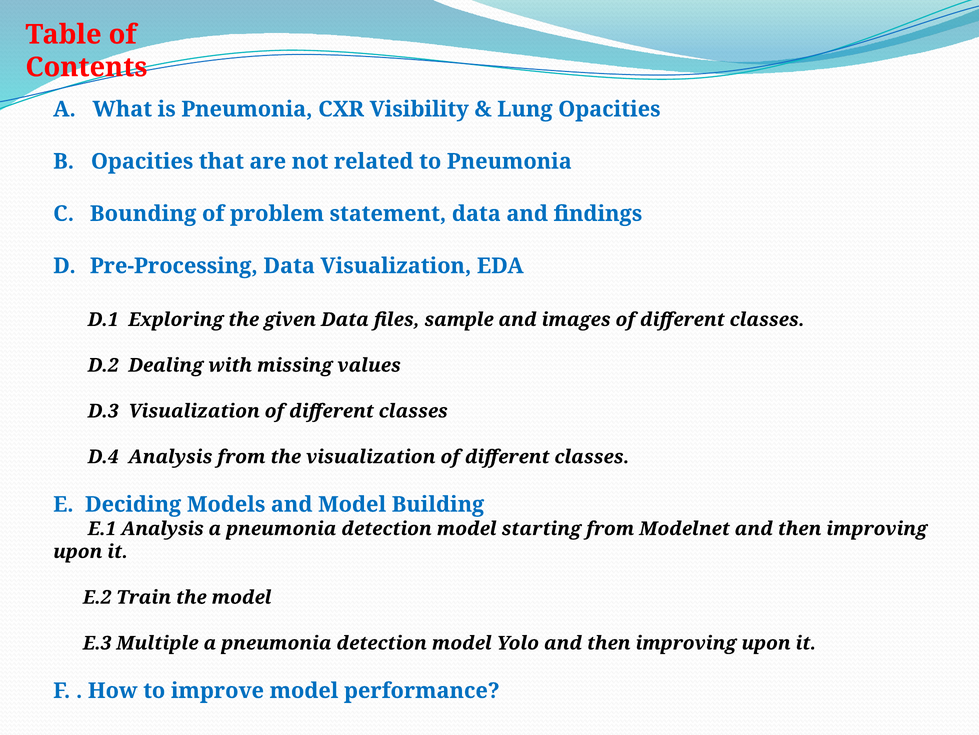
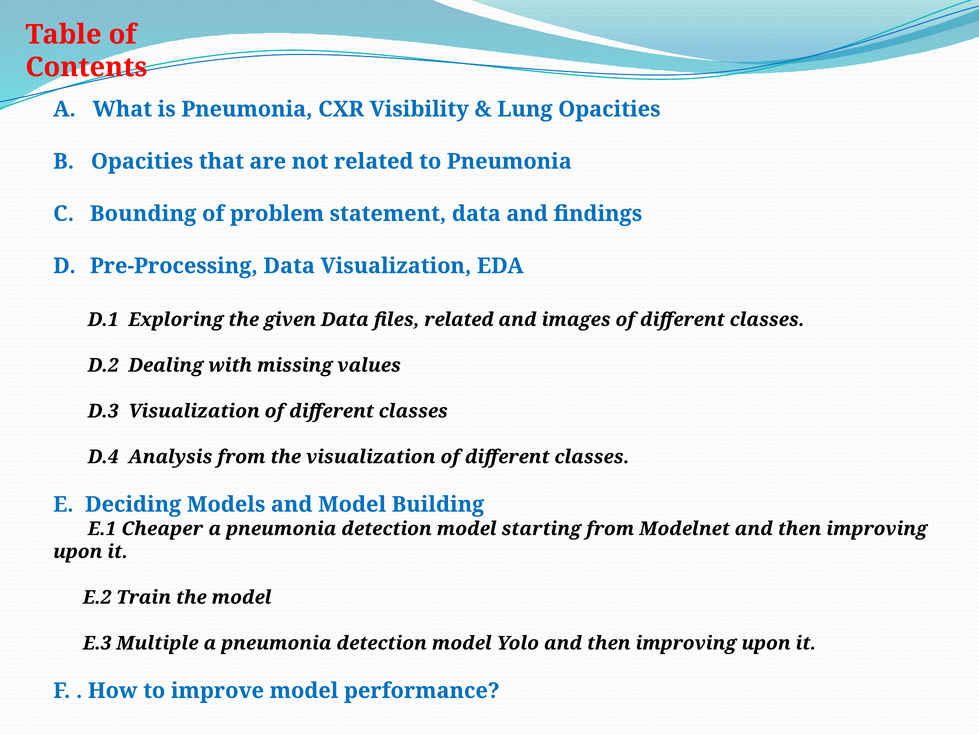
files sample: sample -> related (459, 319)
E.1 Analysis: Analysis -> Cheaper (162, 528)
